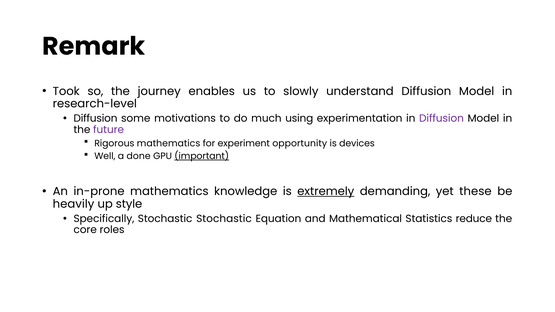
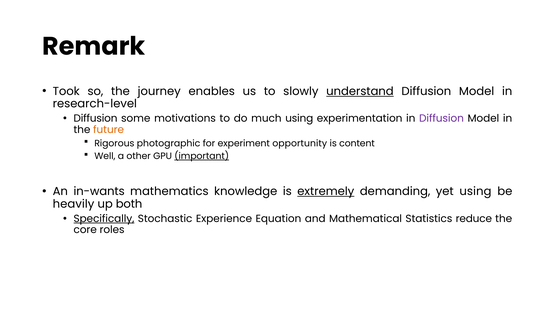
understand underline: none -> present (360, 91)
future colour: purple -> orange (109, 130)
Rigorous mathematics: mathematics -> photographic (169, 143)
devices: devices -> content (357, 143)
done: done -> other (139, 156)
in-prone: in-prone -> in-wants (99, 192)
yet these: these -> using (475, 192)
style: style -> both (129, 204)
Specifically underline: none -> present (104, 219)
Stochastic Stochastic: Stochastic -> Experience (224, 219)
